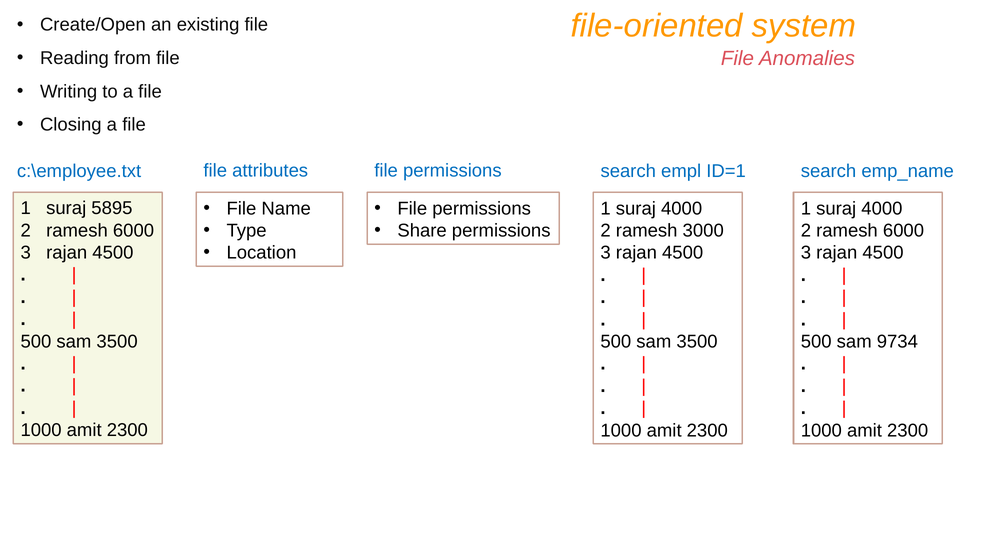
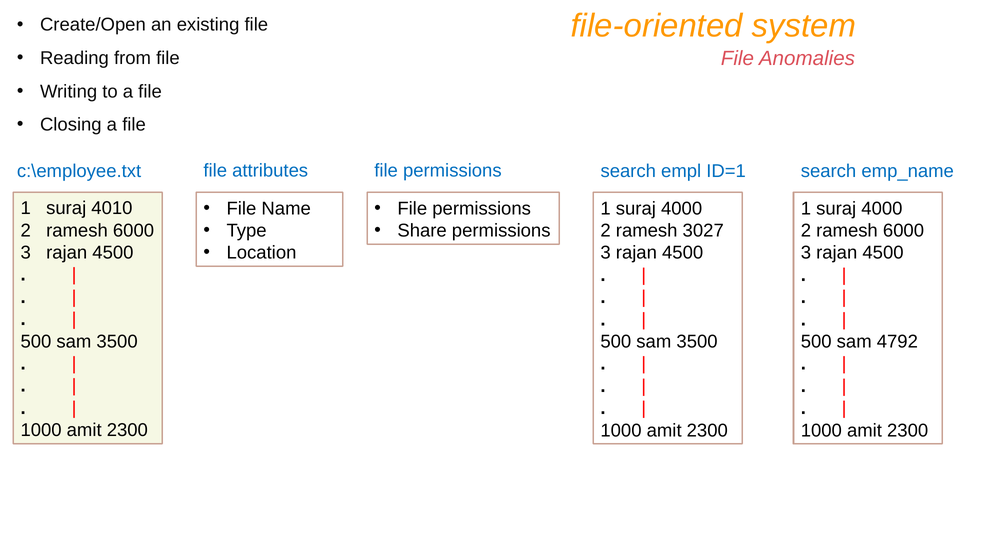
5895: 5895 -> 4010 (112, 208)
3000: 3000 -> 3027 (703, 231)
9734: 9734 -> 4792 (897, 342)
